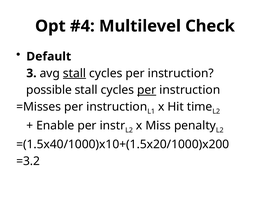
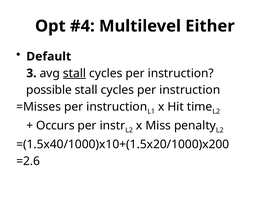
Check: Check -> Either (210, 26)
per underline: present -> none (147, 90)
Enable: Enable -> Occurs (55, 126)
=3.2: =3.2 -> =2.6 (28, 161)
